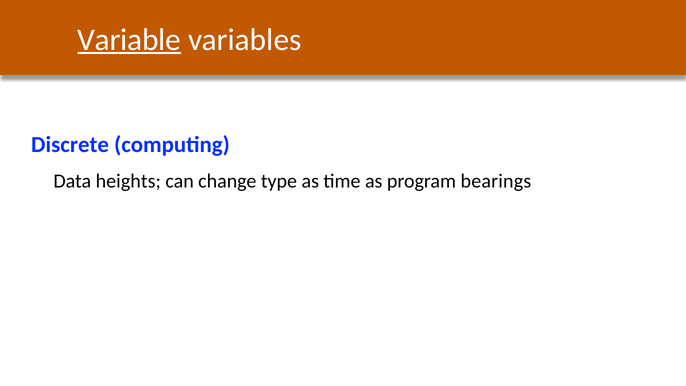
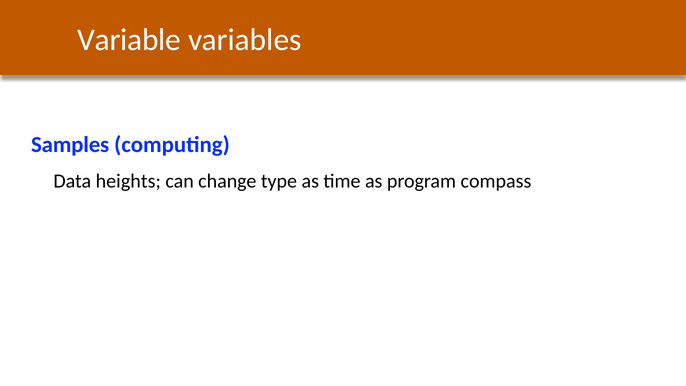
Variable underline: present -> none (129, 40)
Discrete: Discrete -> Samples (70, 145)
bearings: bearings -> compass (496, 181)
